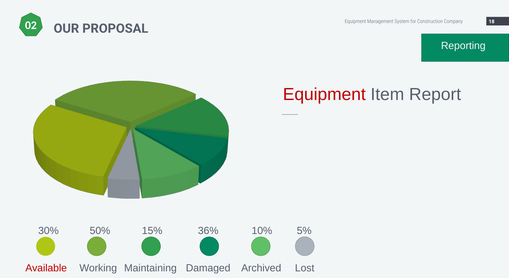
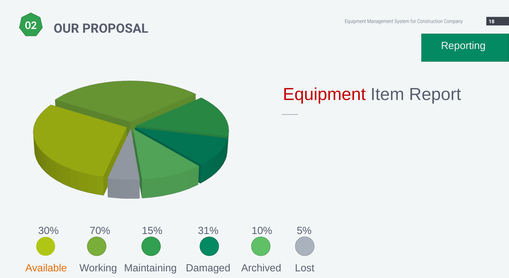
50%: 50% -> 70% (100, 231)
36%: 36% -> 31% (208, 231)
Available colour: red -> orange (46, 268)
